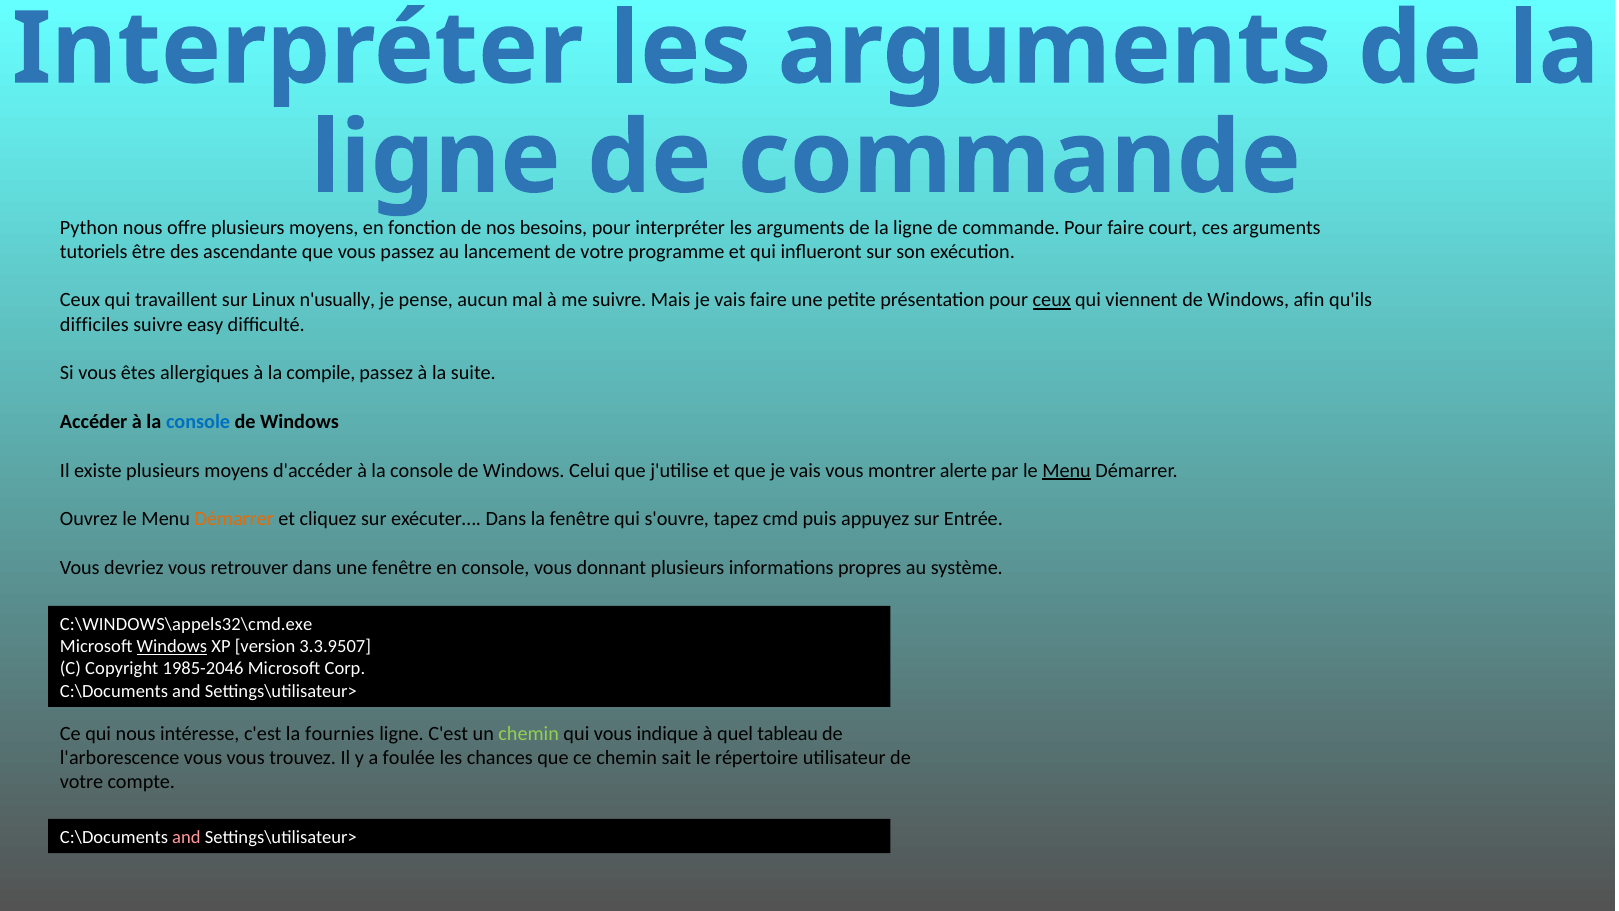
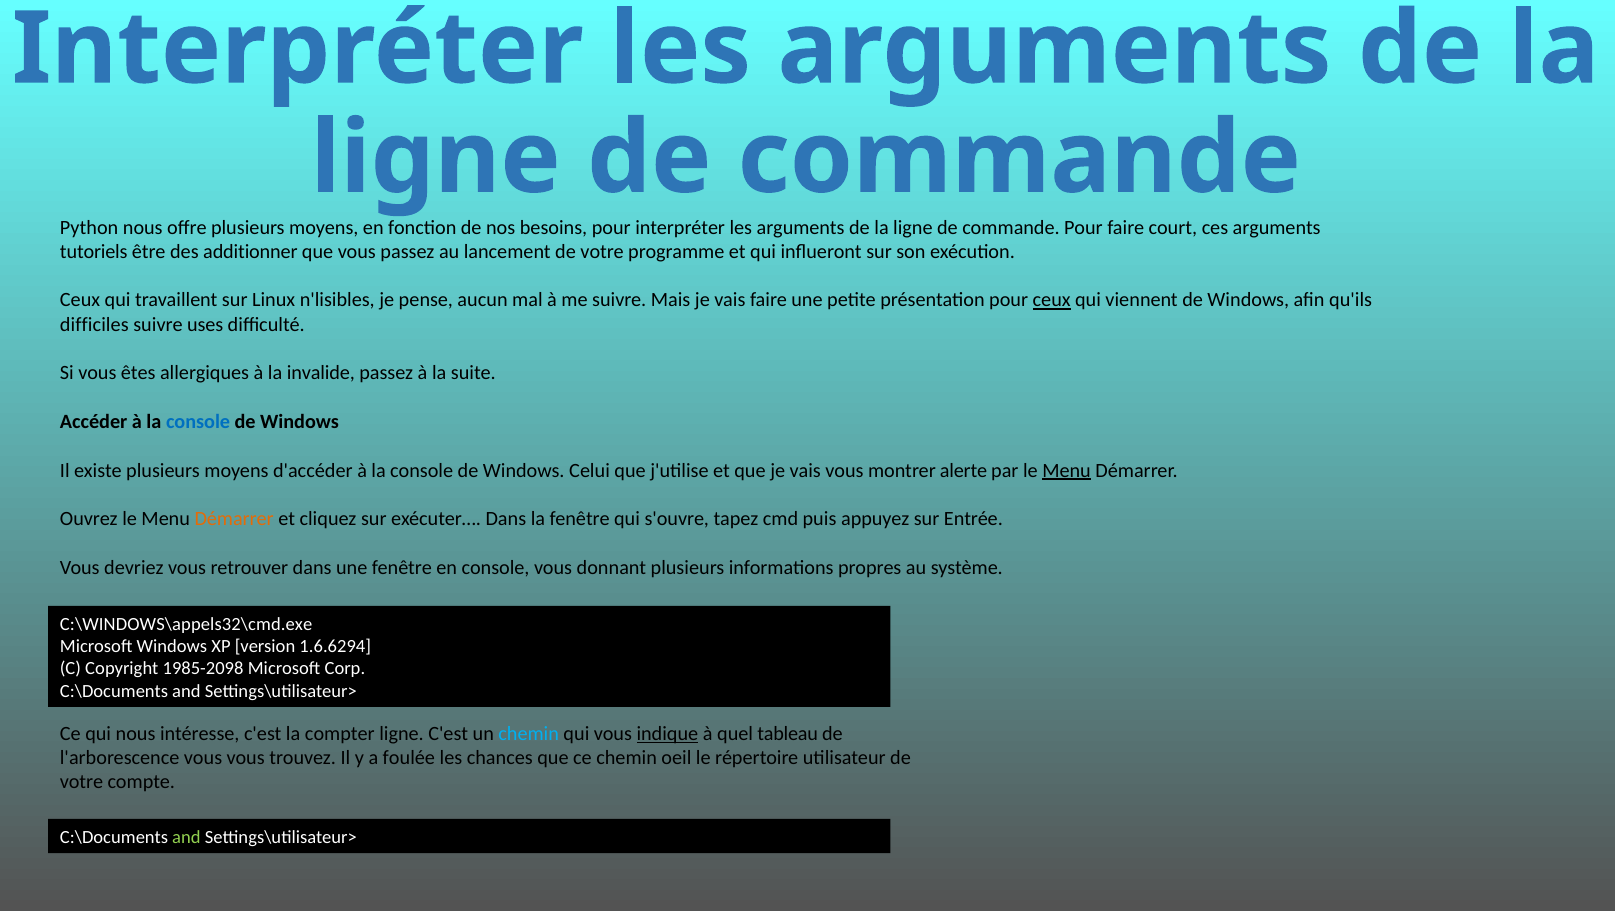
ascendante: ascendante -> additionner (250, 252)
n'usually: n'usually -> n'lisibles (337, 300)
easy: easy -> uses (205, 324)
compile: compile -> invalide (321, 373)
Windows underline: present -> none (172, 646)
3.3.9507: 3.3.9507 -> 1.6.6294 (335, 646)
1985-2046: 1985-2046 -> 1985-2098 (203, 669)
fournies: fournies -> compter (340, 733)
chemin colour: light green -> light blue (529, 733)
indique underline: none -> present (667, 733)
sait: sait -> oeil (676, 758)
and colour: pink -> light green (186, 837)
